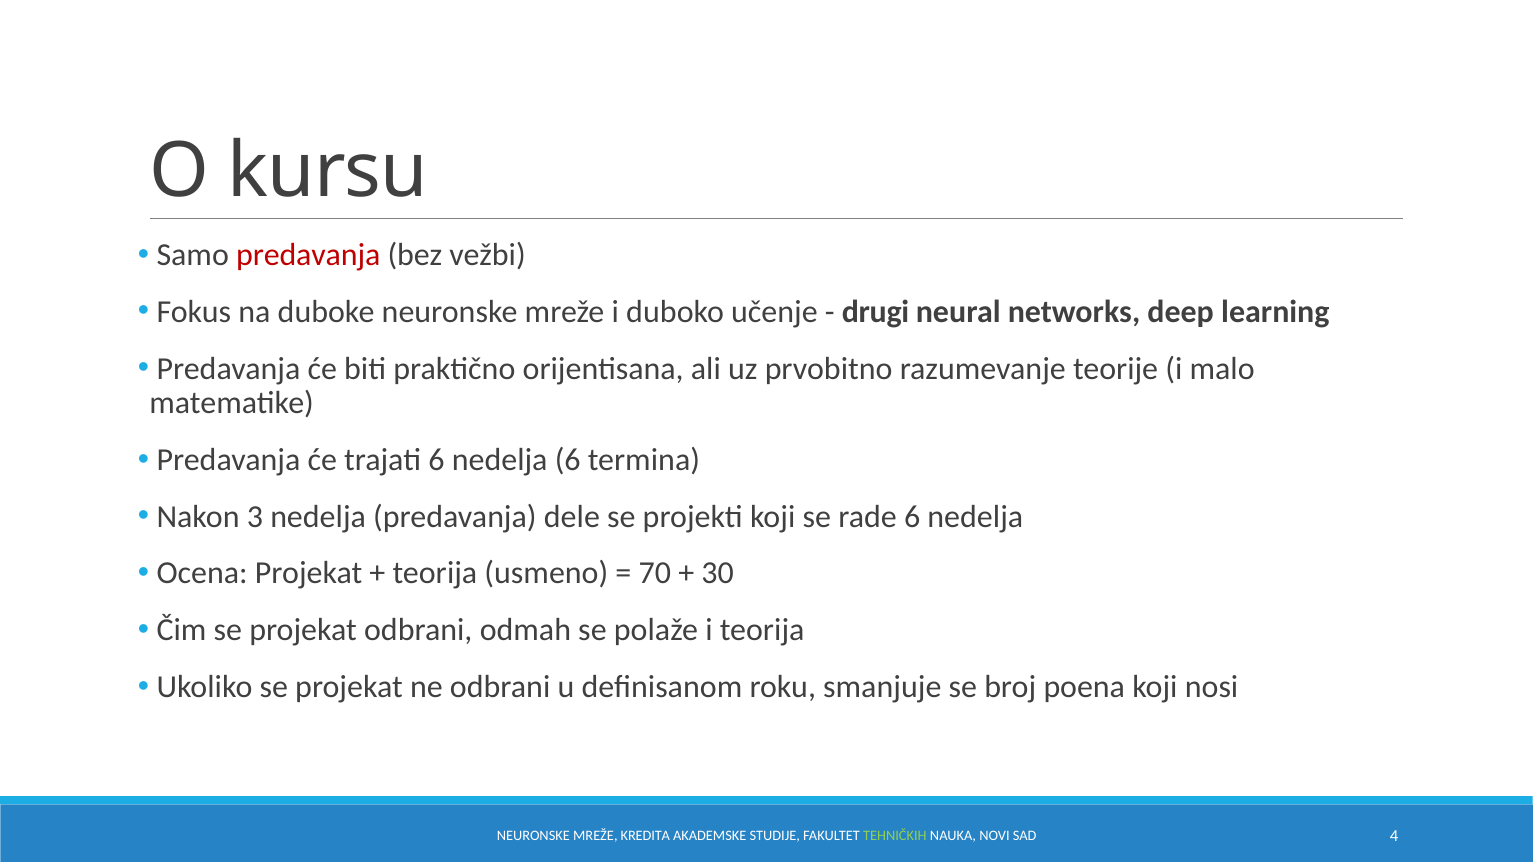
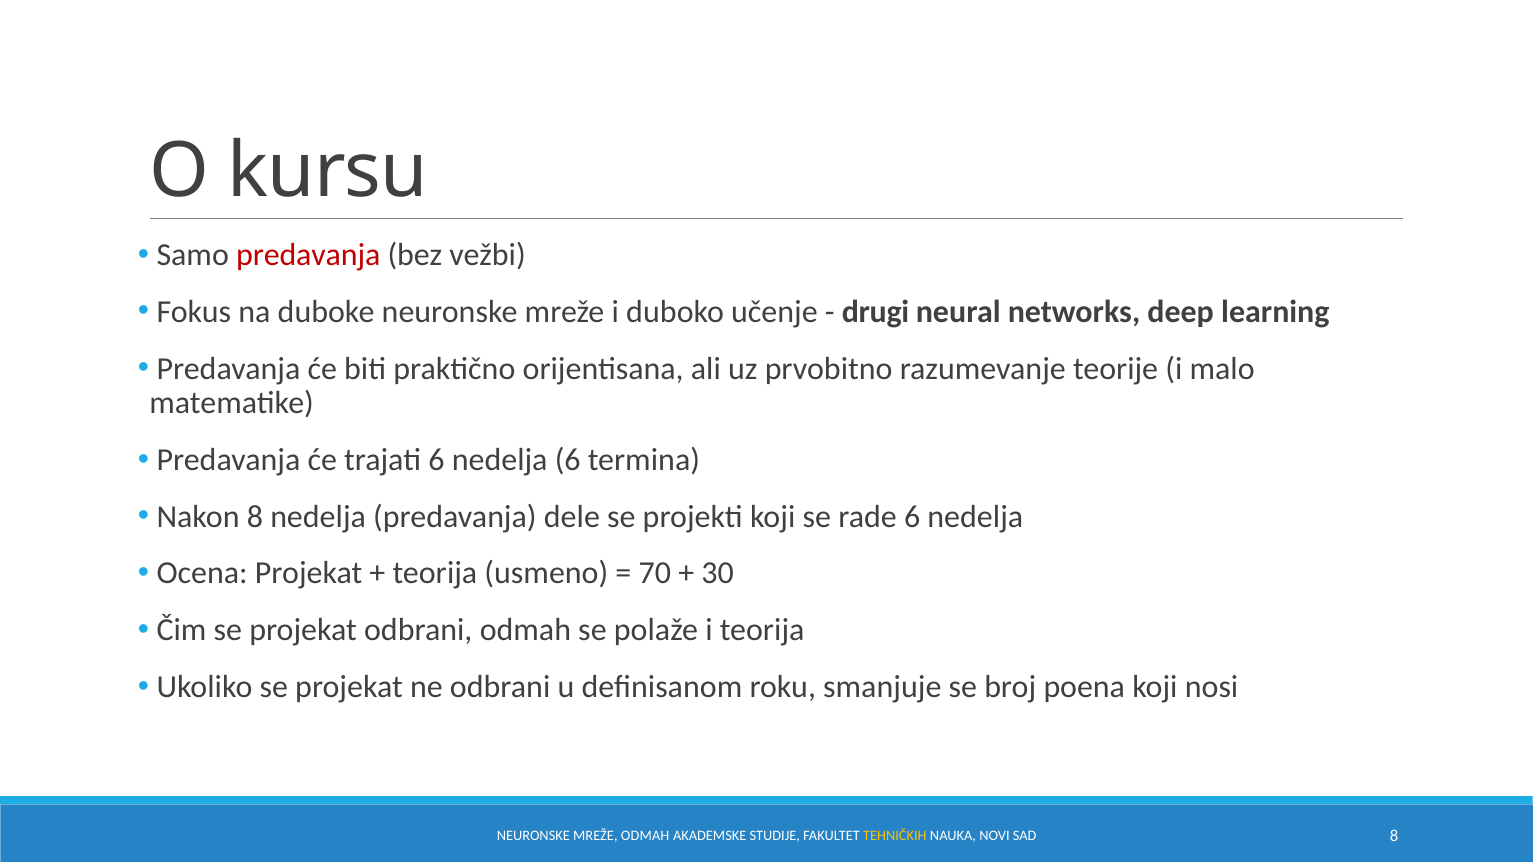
Nakon 3: 3 -> 8 (255, 517)
MREŽE KREDITA: KREDITA -> ODMAH (645, 836)
TEHNIČKIH colour: light green -> yellow (895, 836)
SAD 4: 4 -> 8 (1394, 836)
